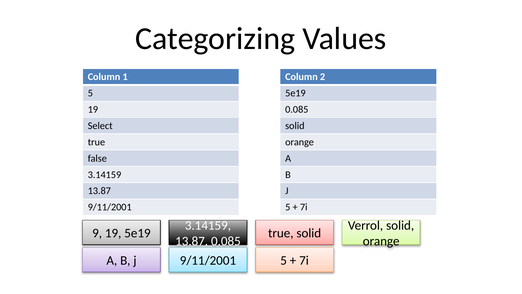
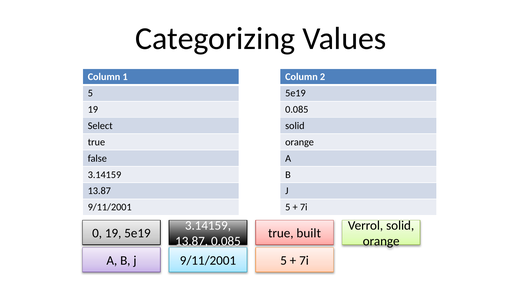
9: 9 -> 0 (97, 233)
true solid: solid -> built (309, 233)
